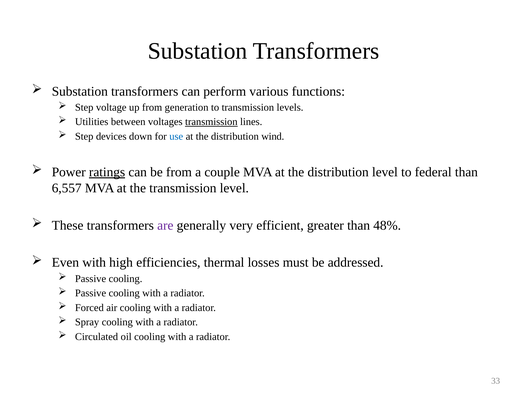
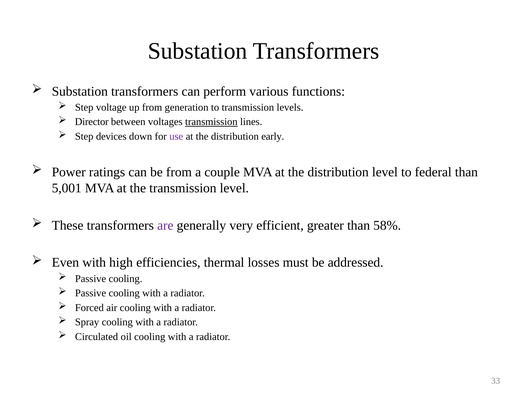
Utilities: Utilities -> Director (92, 122)
use colour: blue -> purple (176, 136)
wind: wind -> early (273, 136)
ratings underline: present -> none (107, 172)
6,557: 6,557 -> 5,001 (67, 188)
48%: 48% -> 58% (387, 225)
